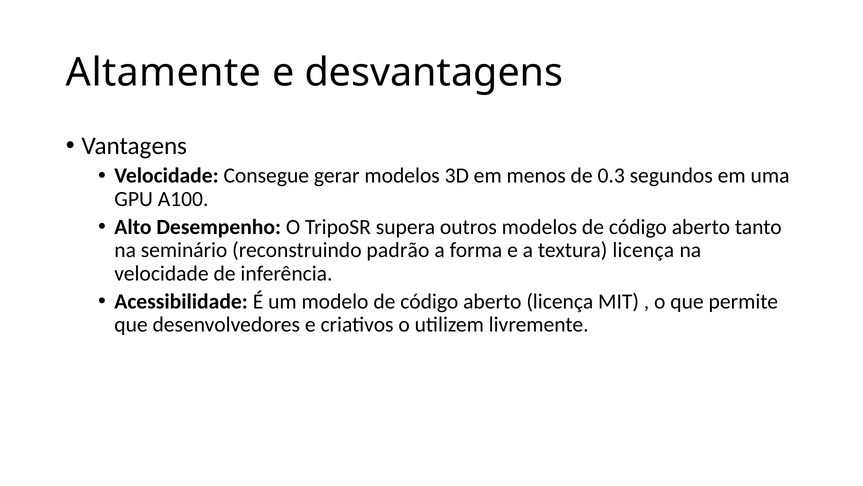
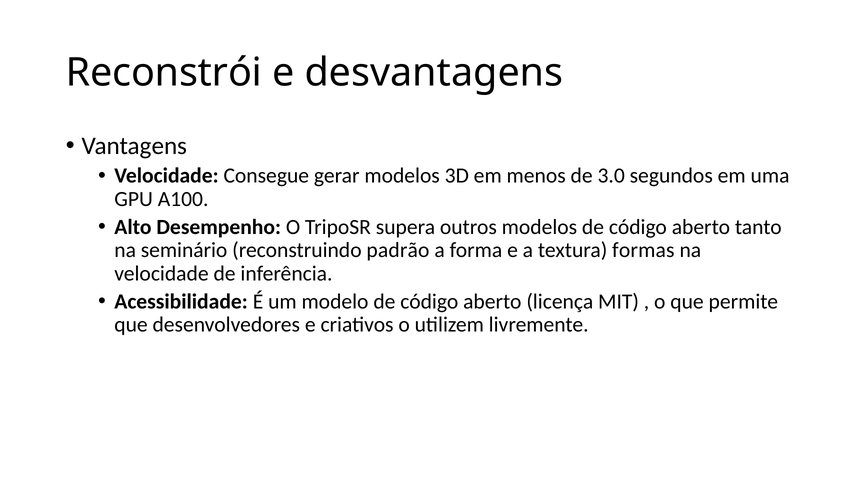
Altamente: Altamente -> Reconstrói (164, 72)
0.3: 0.3 -> 3.0 (611, 176)
textura licença: licença -> formas (643, 250)
